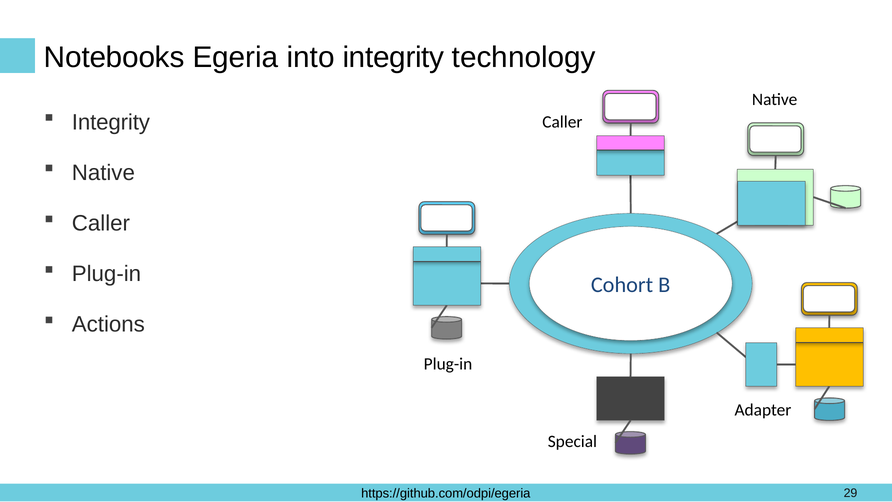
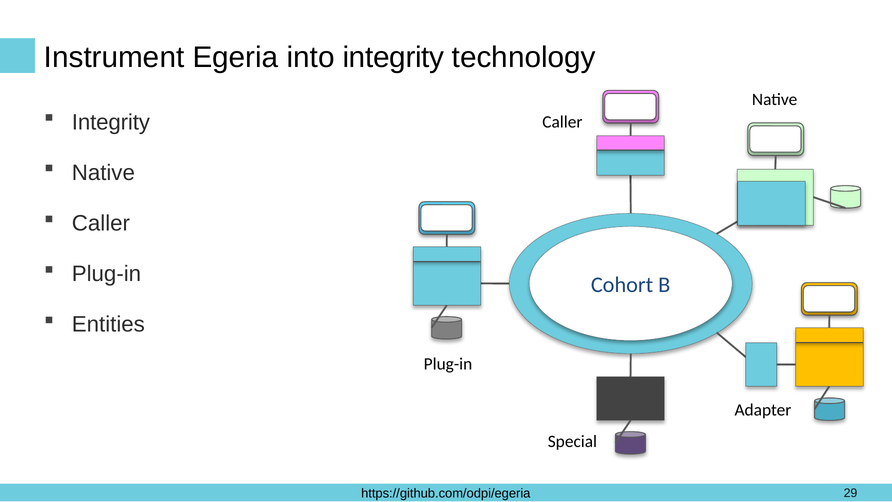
Notebooks: Notebooks -> Instrument (114, 57)
Actions: Actions -> Entities (108, 324)
